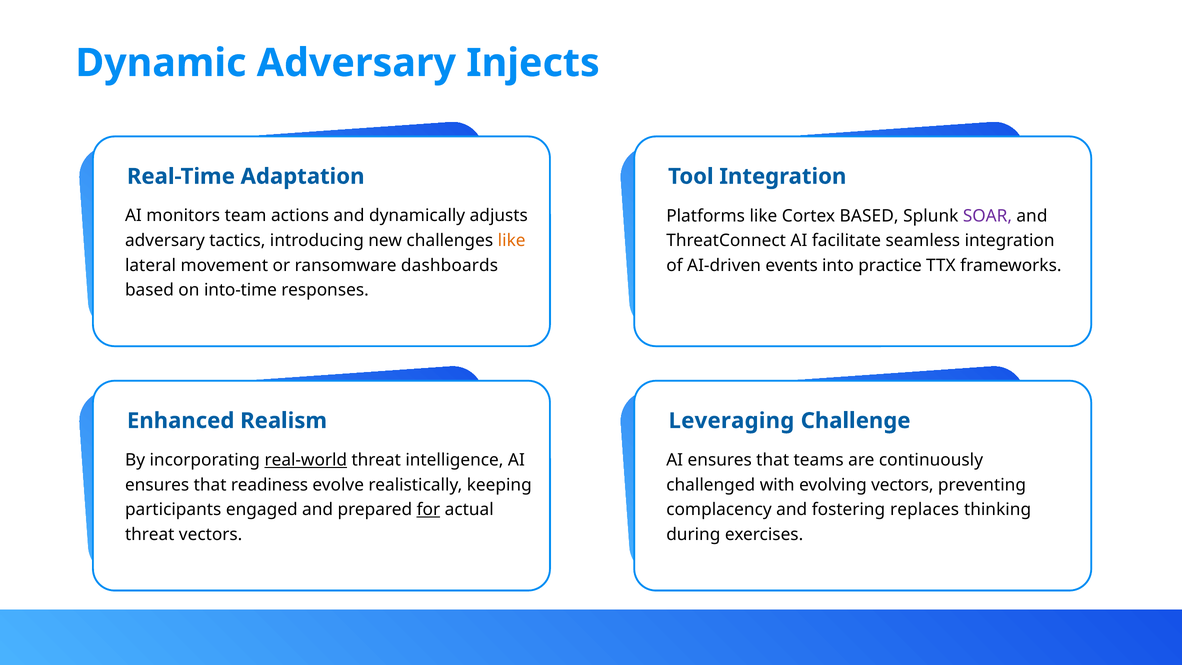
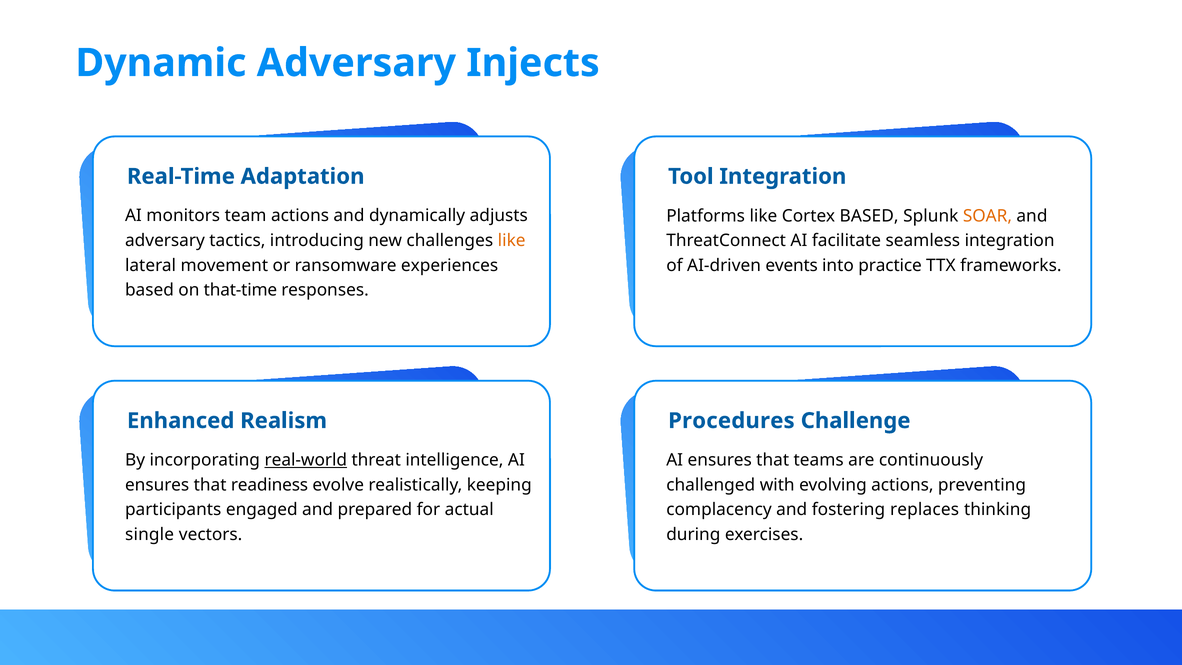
SOAR colour: purple -> orange (987, 216)
dashboards: dashboards -> experiences (450, 265)
into-time: into-time -> that-time (240, 290)
Leveraging: Leveraging -> Procedures (731, 421)
evolving vectors: vectors -> actions (902, 485)
for underline: present -> none (428, 510)
threat: threat -> single (150, 535)
